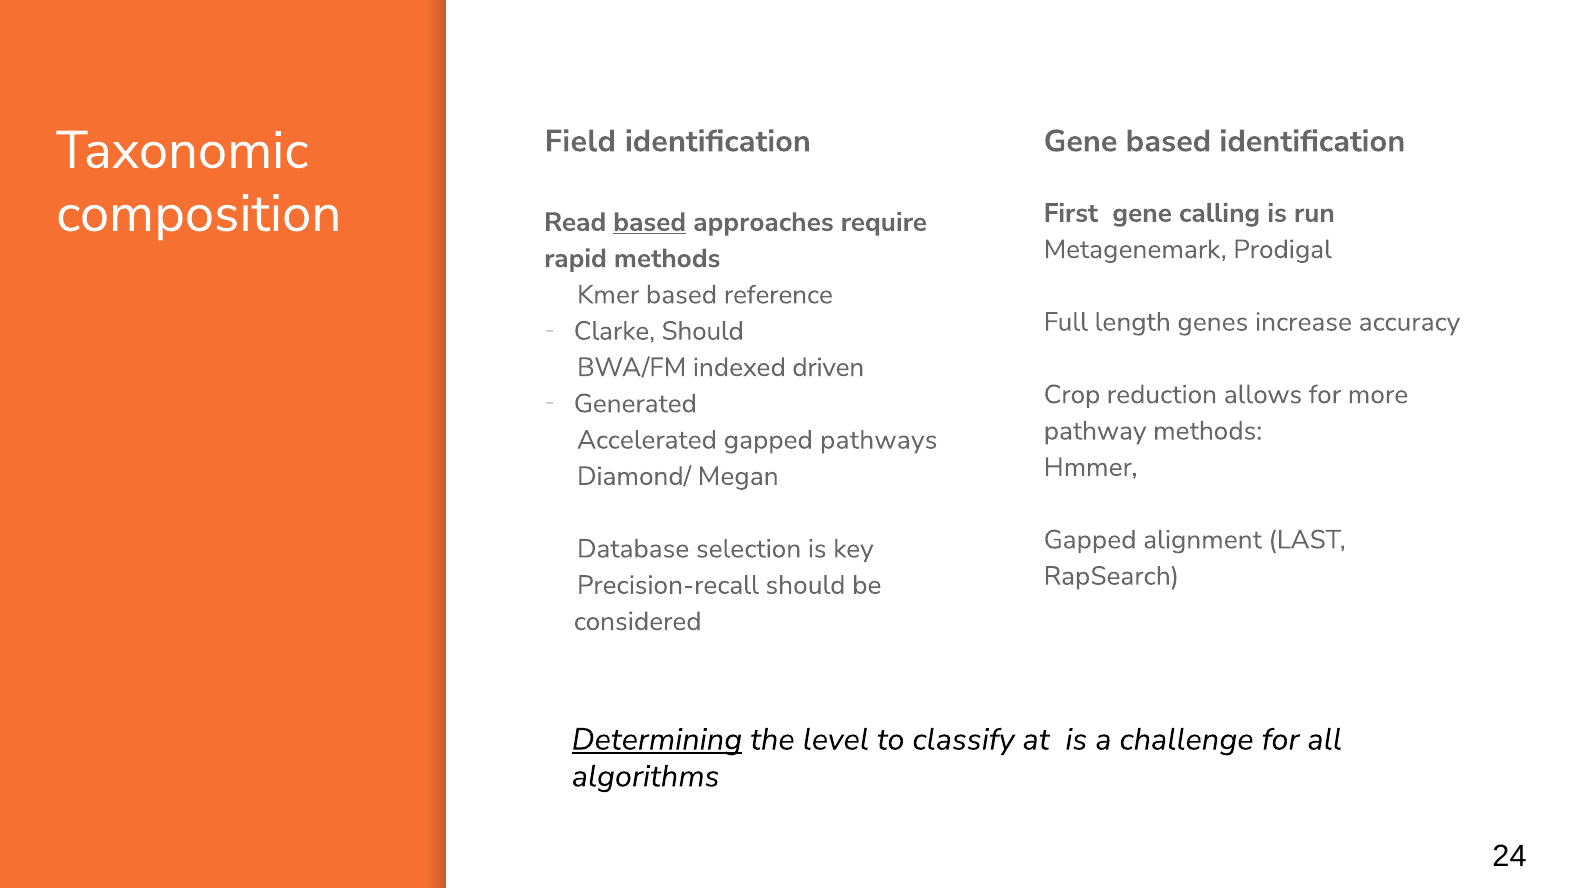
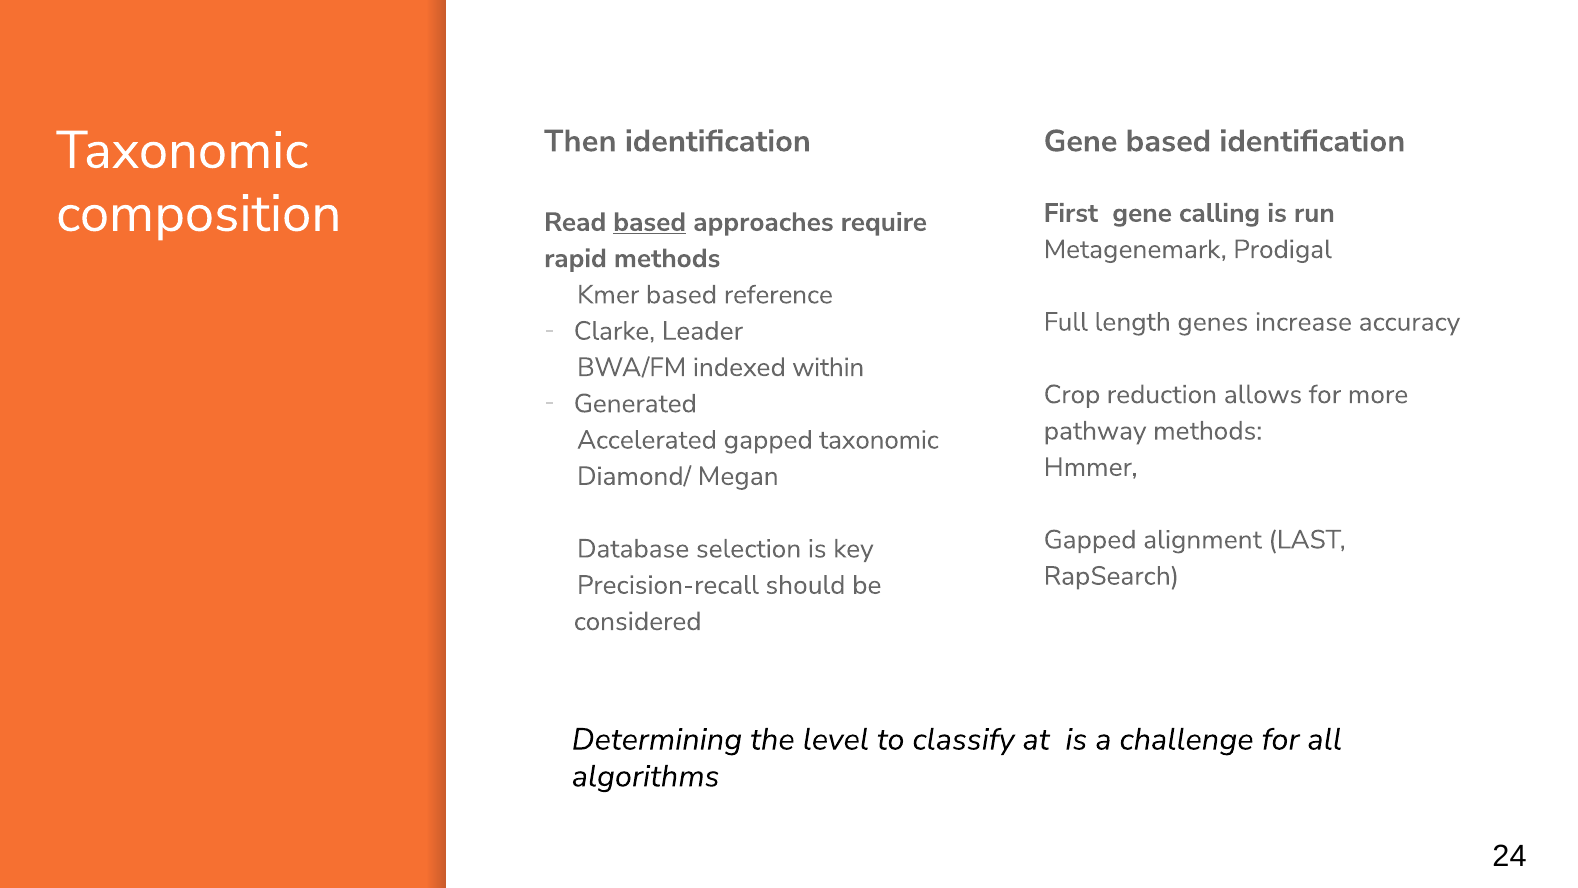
Field: Field -> Then (580, 141)
Clarke Should: Should -> Leader (702, 331)
driven: driven -> within (828, 367)
gapped pathways: pathways -> taxonomic (879, 440)
Determining underline: present -> none (657, 739)
